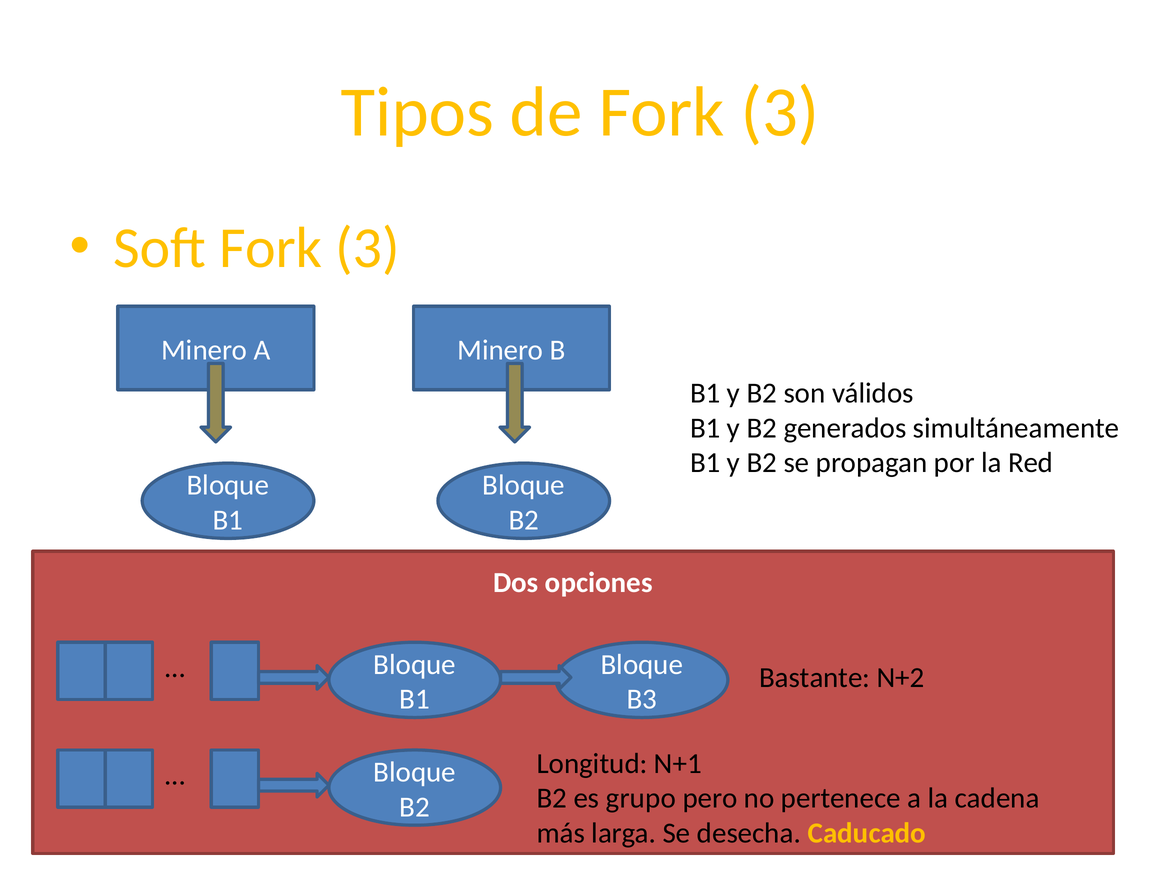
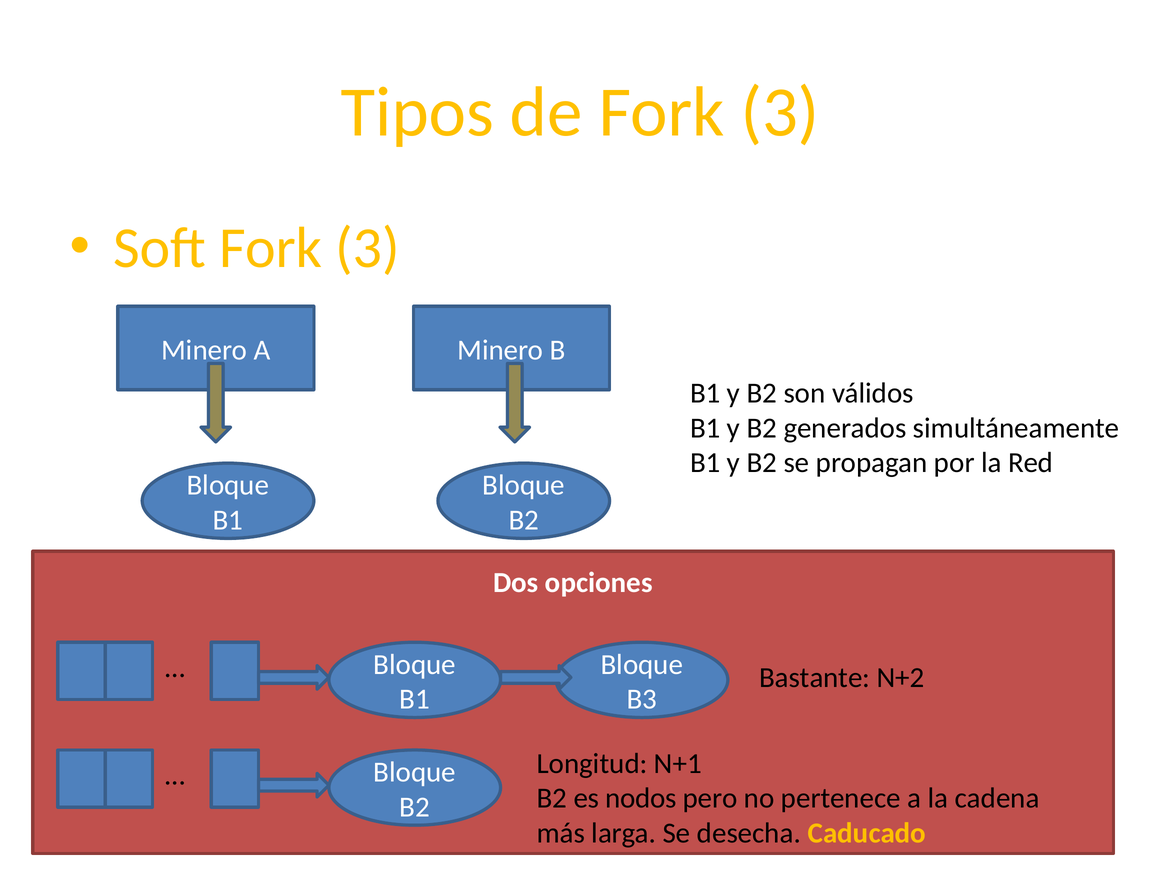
grupo: grupo -> nodos (641, 798)
